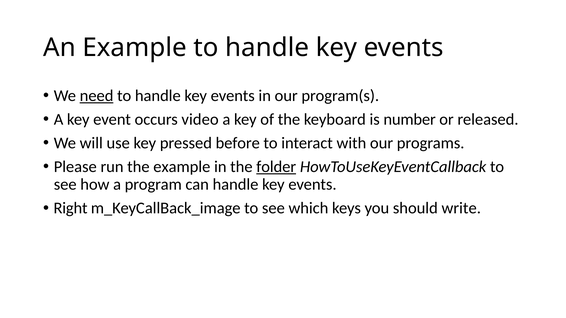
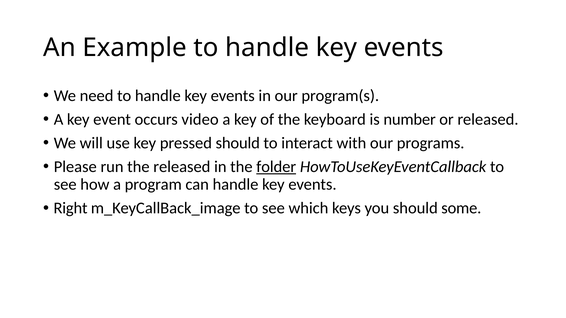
need underline: present -> none (97, 96)
pressed before: before -> should (238, 143)
the example: example -> released (182, 167)
write: write -> some (461, 208)
